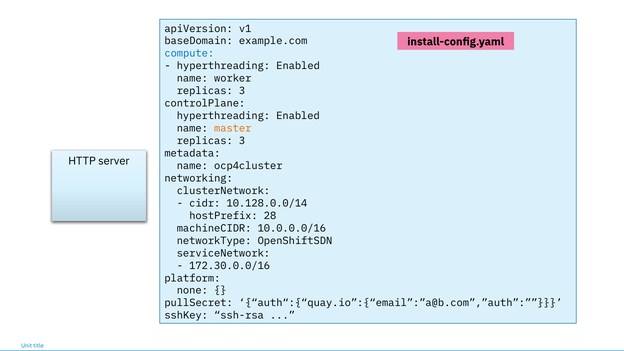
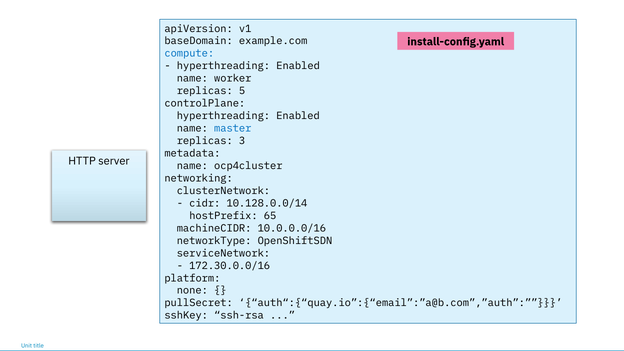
3: 3 -> 5 (242, 91)
master colour: orange -> blue (233, 128)
28: 28 -> 65 (270, 216)
